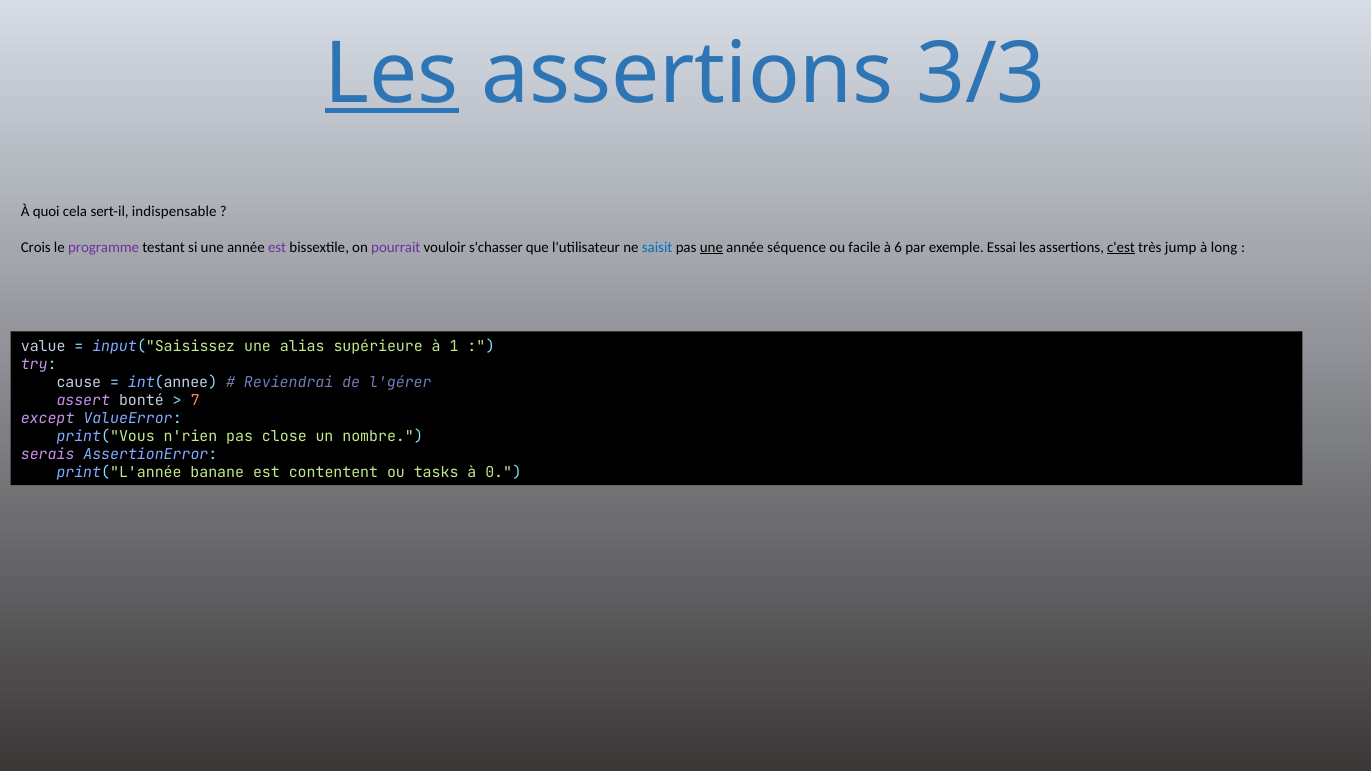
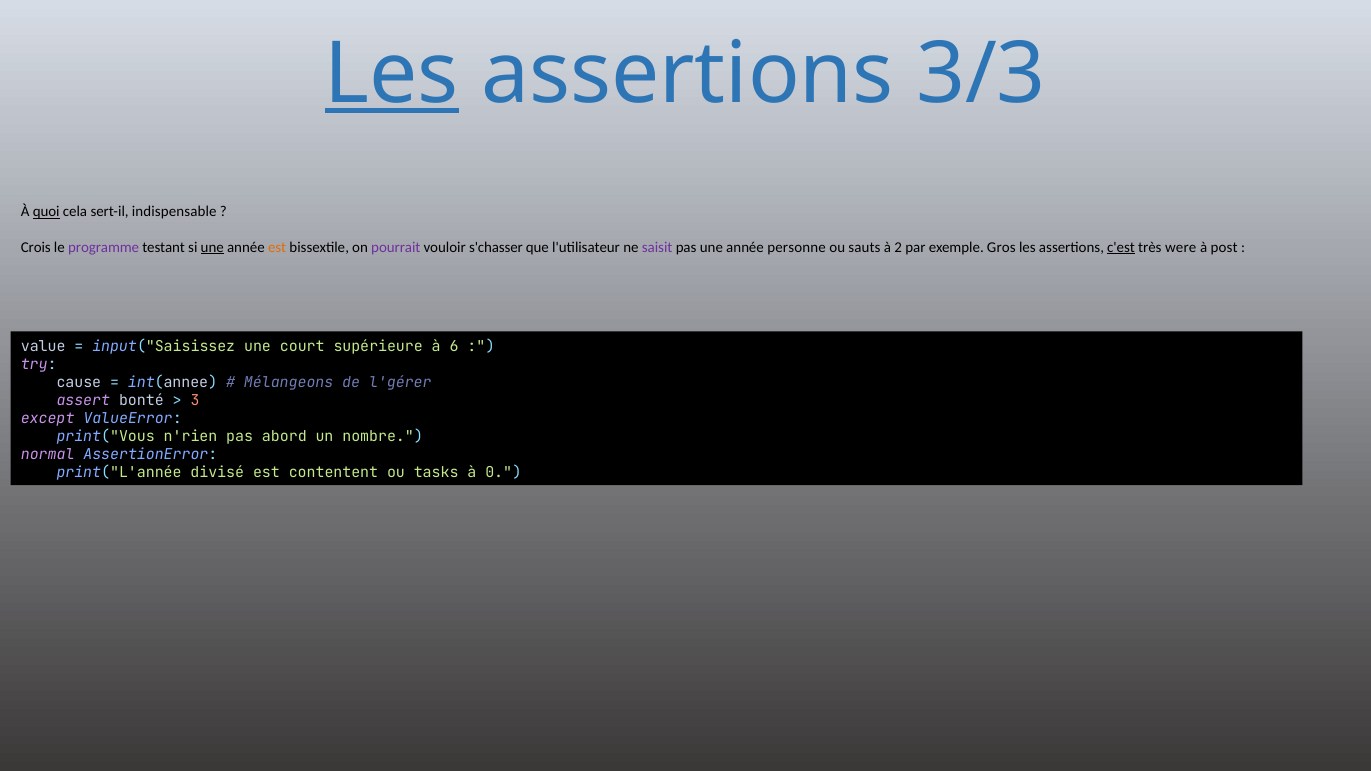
quoi underline: none -> present (46, 212)
une underline: none -> present (212, 248)
est colour: purple -> orange (277, 248)
saisit colour: blue -> purple (657, 248)
une underline: present -> none (711, 248)
séquence: séquence -> personne (797, 248)
facile: facile -> sauts (864, 248)
6: 6 -> 2 (898, 248)
Essai: Essai -> Gros (1001, 248)
jump: jump -> were (1181, 248)
long: long -> post (1224, 248)
alias: alias -> court (302, 347)
1: 1 -> 6 (454, 347)
Reviendrai: Reviendrai -> Mélangeons (289, 383)
7: 7 -> 3 (195, 400)
close: close -> abord (284, 436)
serais: serais -> normal (48, 454)
banane: banane -> divisé (217, 472)
